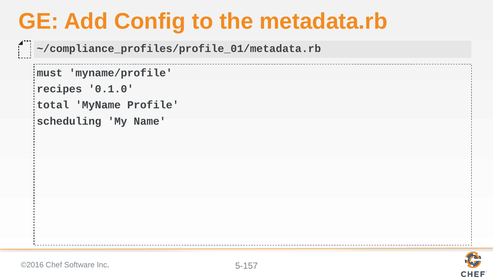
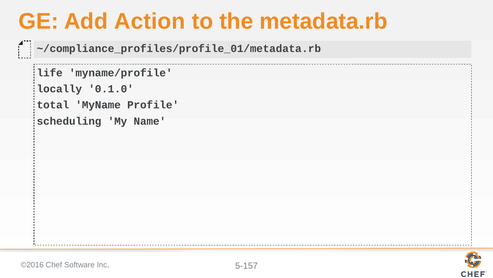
Config: Config -> Action (150, 21)
must: must -> life (50, 73)
recipes: recipes -> locally (59, 89)
